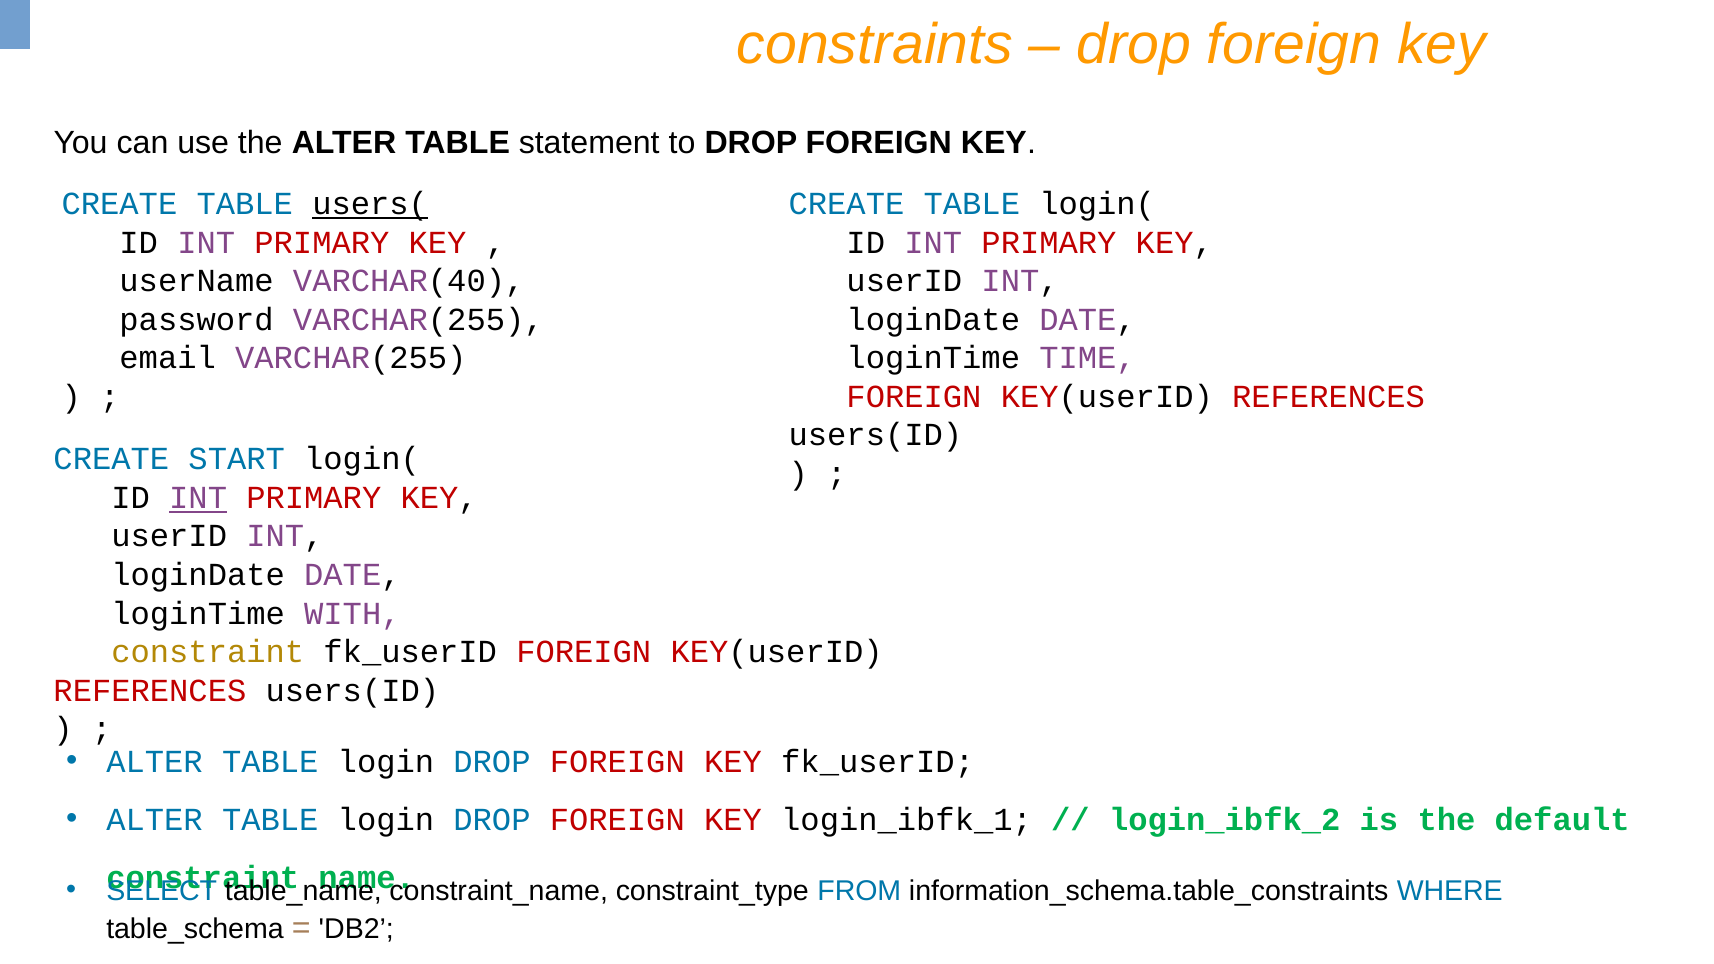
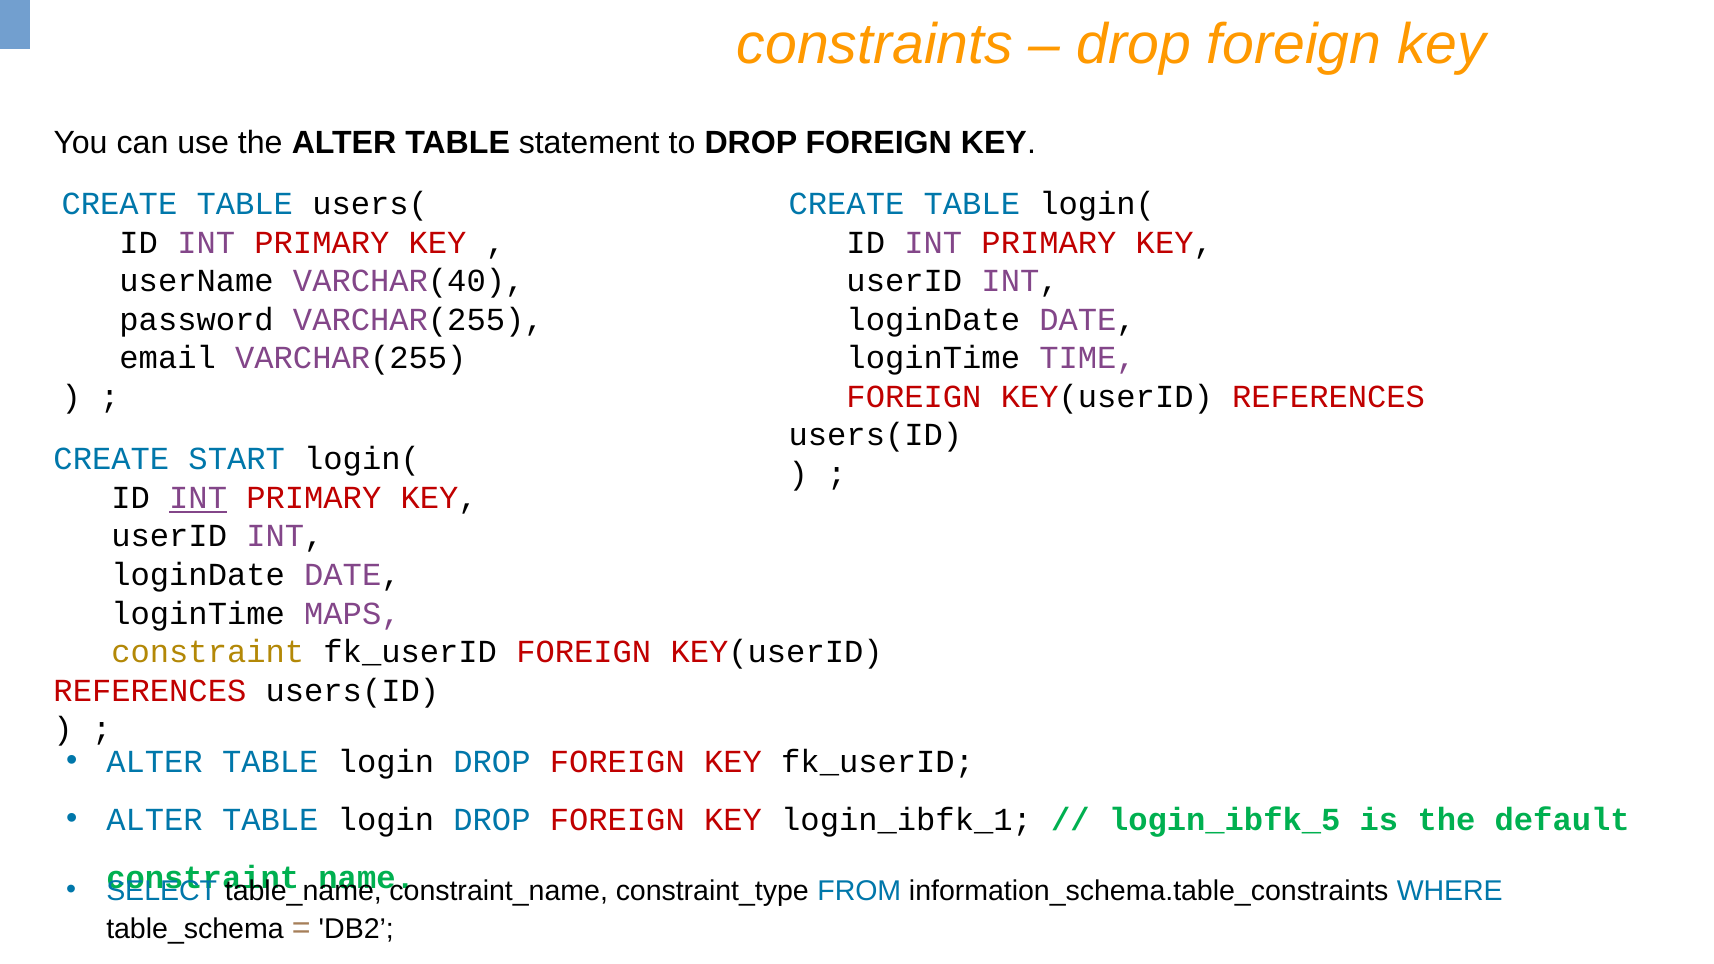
users( underline: present -> none (370, 204)
WITH: WITH -> MAPS (352, 614)
login_ibfk_2: login_ibfk_2 -> login_ibfk_5 (1225, 820)
